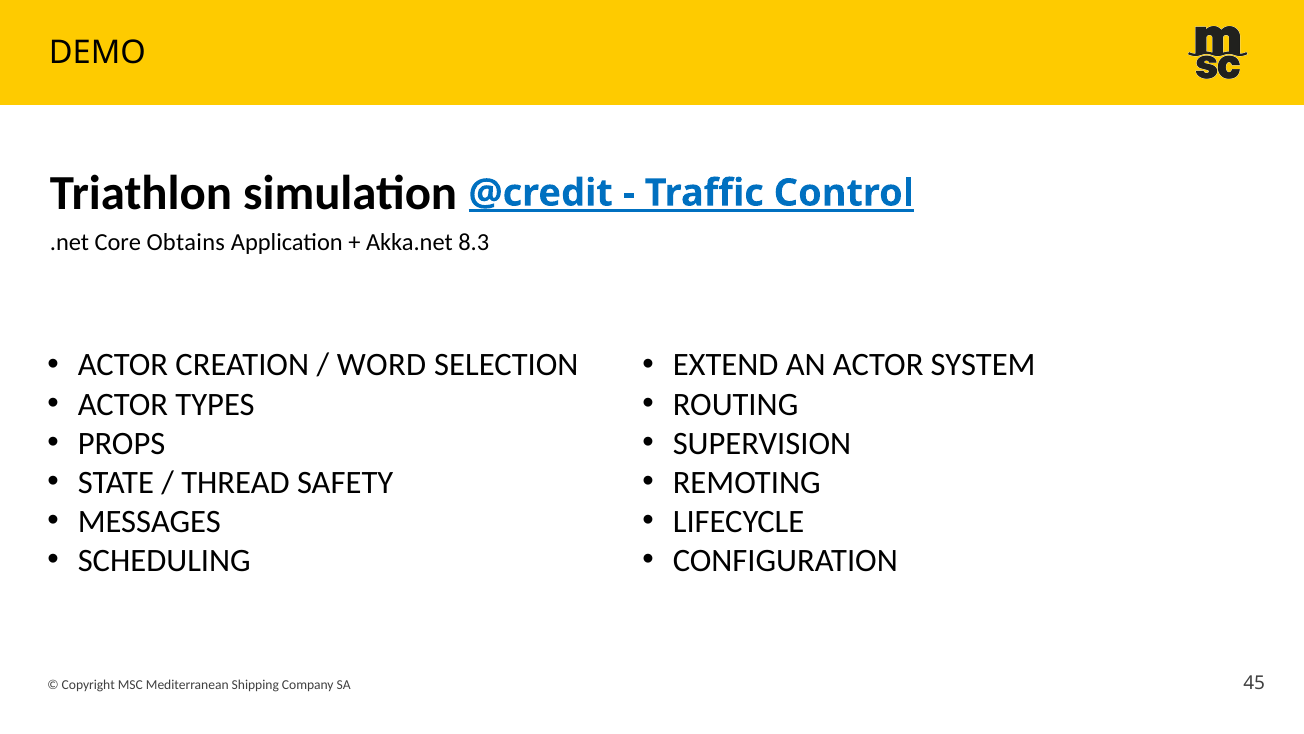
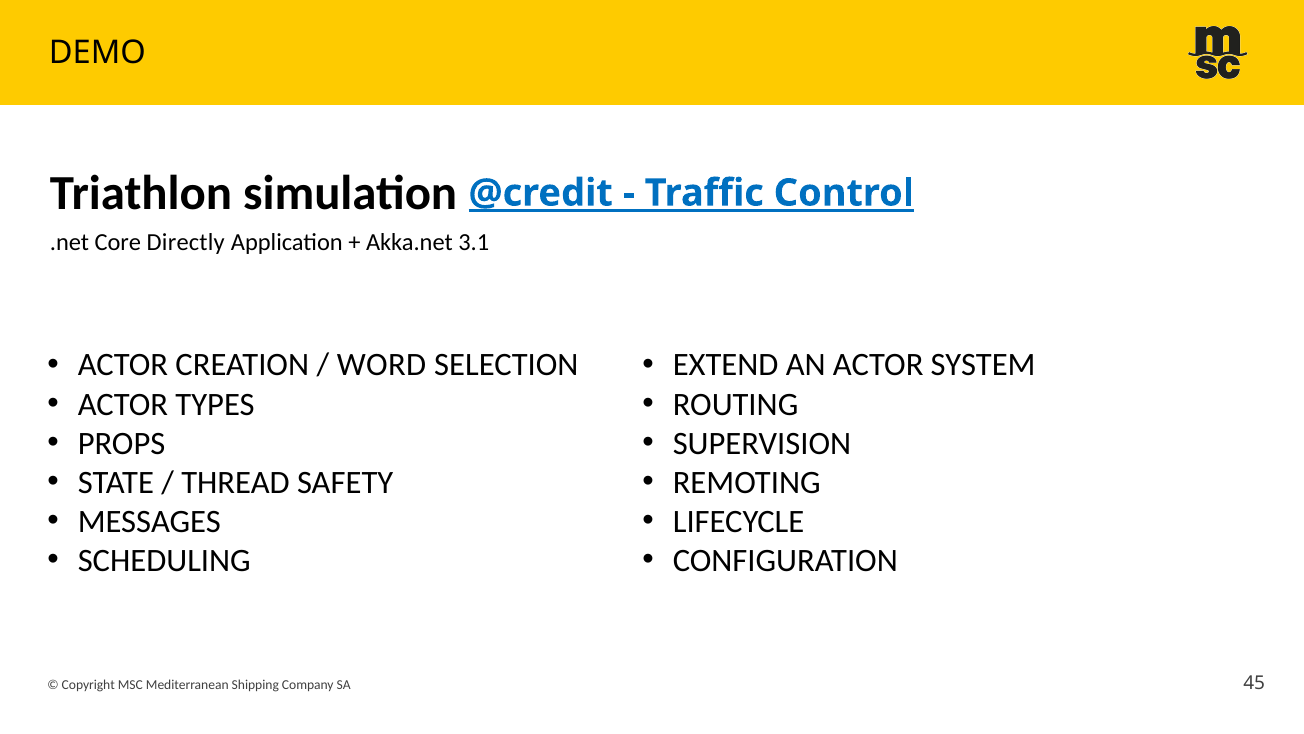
Obtains: Obtains -> Directly (186, 242)
8.3: 8.3 -> 3.1 (474, 242)
